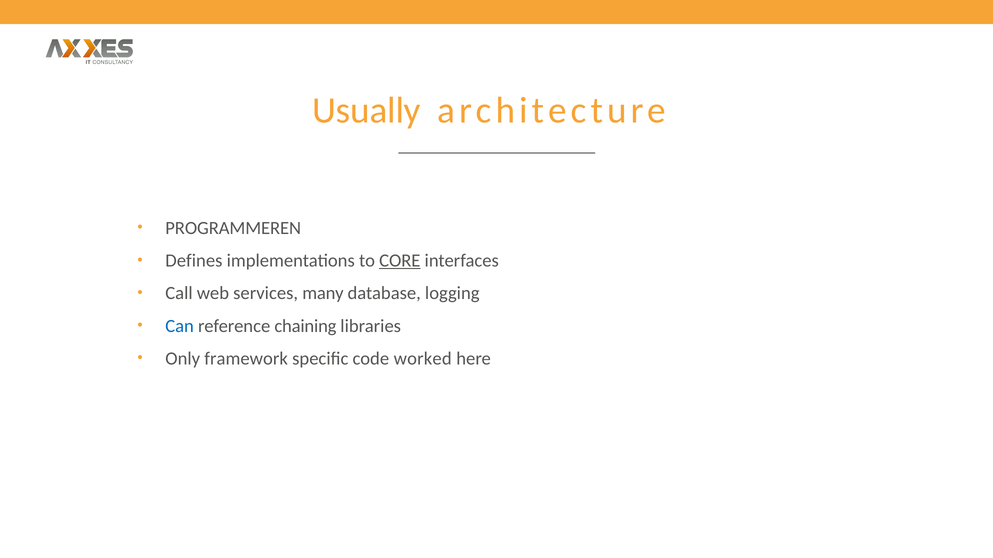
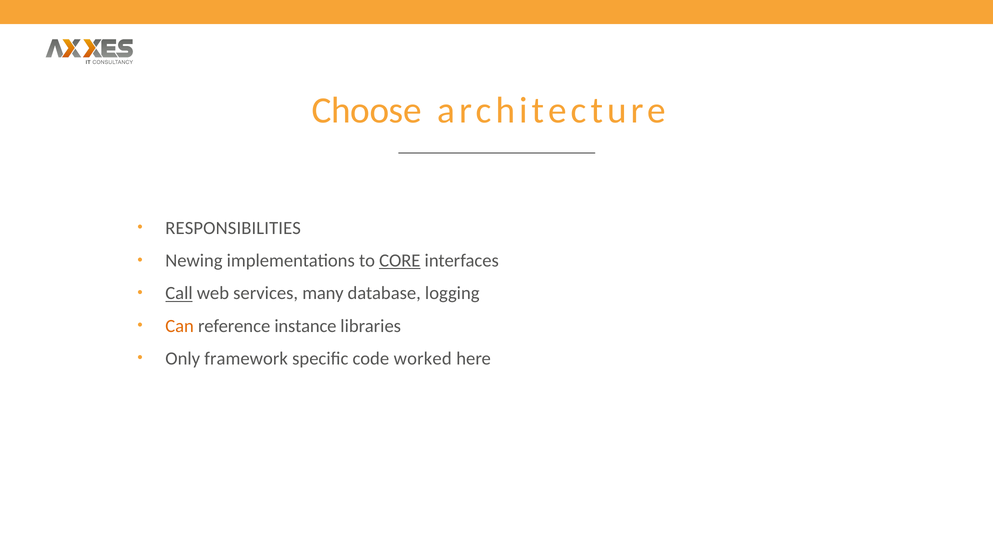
Usually: Usually -> Choose (367, 111)
PROGRAMMEREN: PROGRAMMEREN -> RESPONSIBILITIES (233, 228)
Defines: Defines -> Newing (194, 261)
Call underline: none -> present (179, 294)
Can colour: blue -> orange (180, 326)
chaining: chaining -> instance (305, 326)
